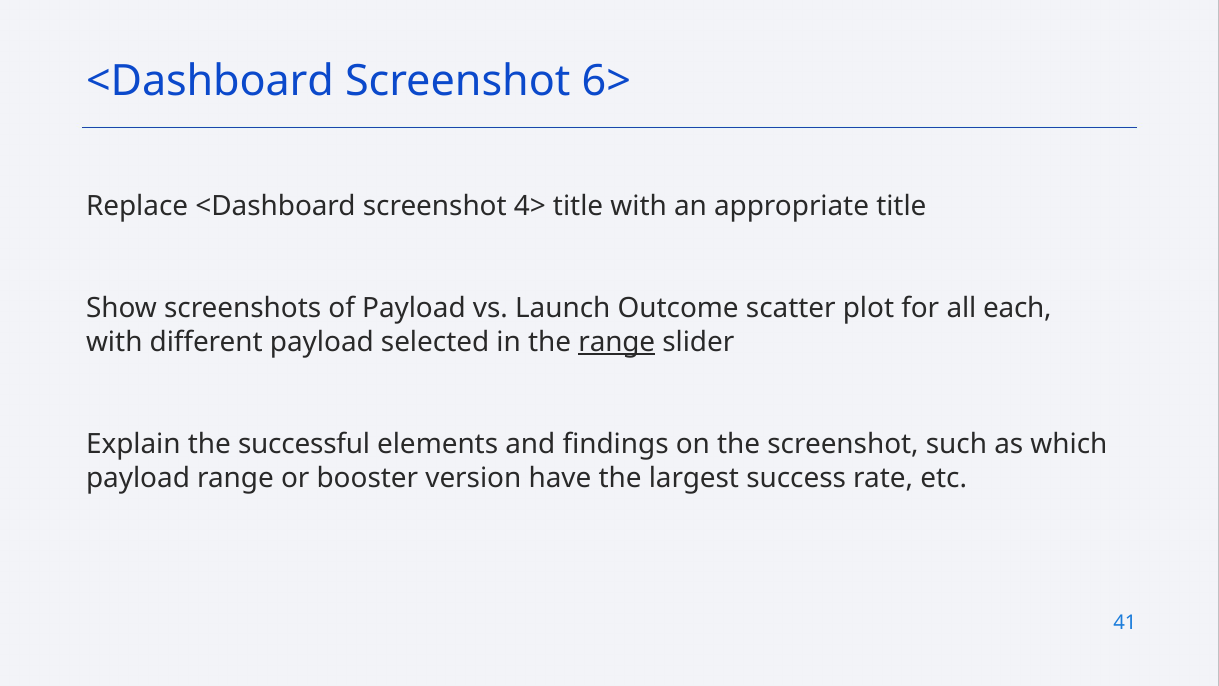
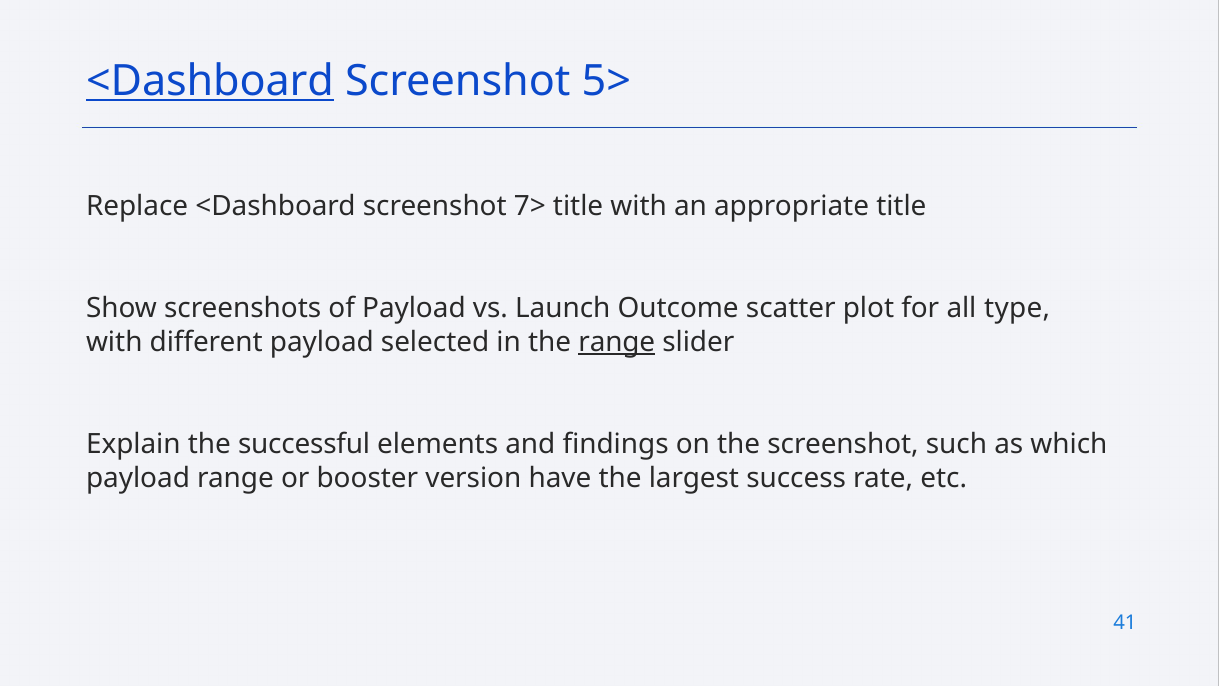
<Dashboard underline: none -> present (210, 81)
6>: 6> -> 5> (606, 81)
4>: 4> -> 7> (530, 206)
each: each -> type (1017, 308)
